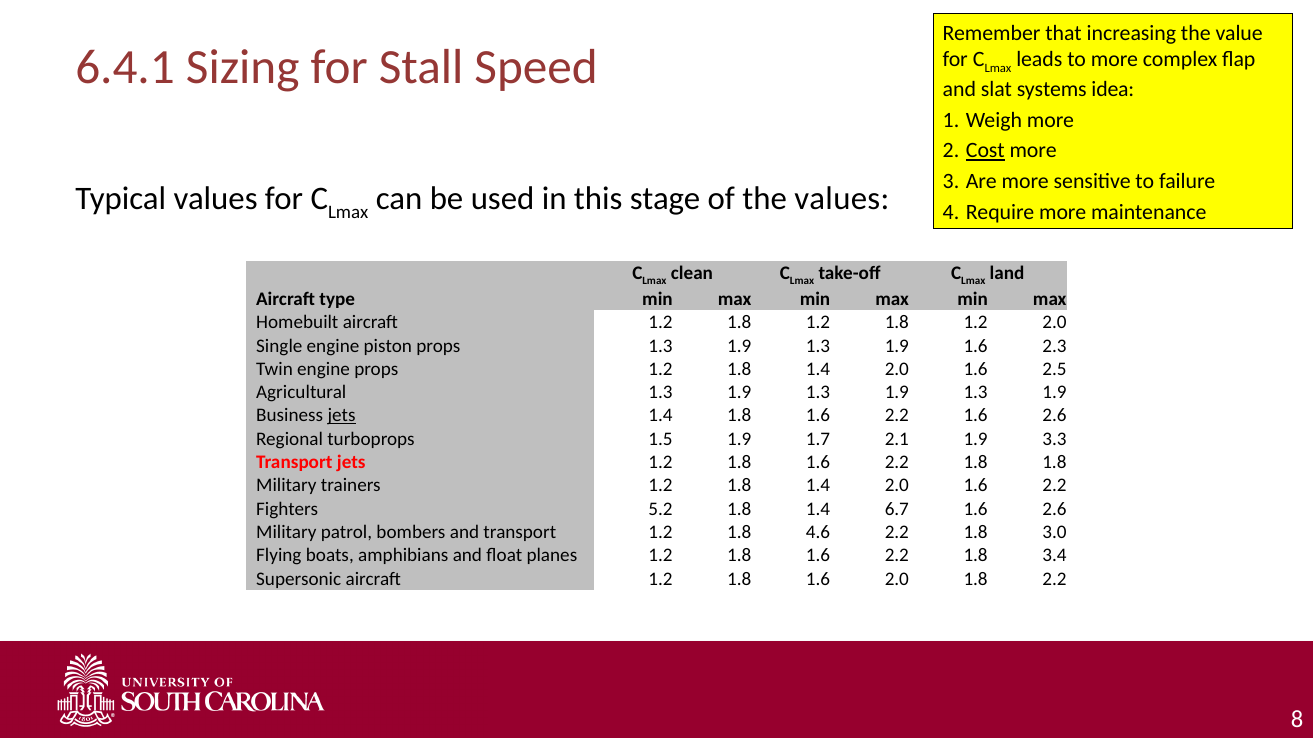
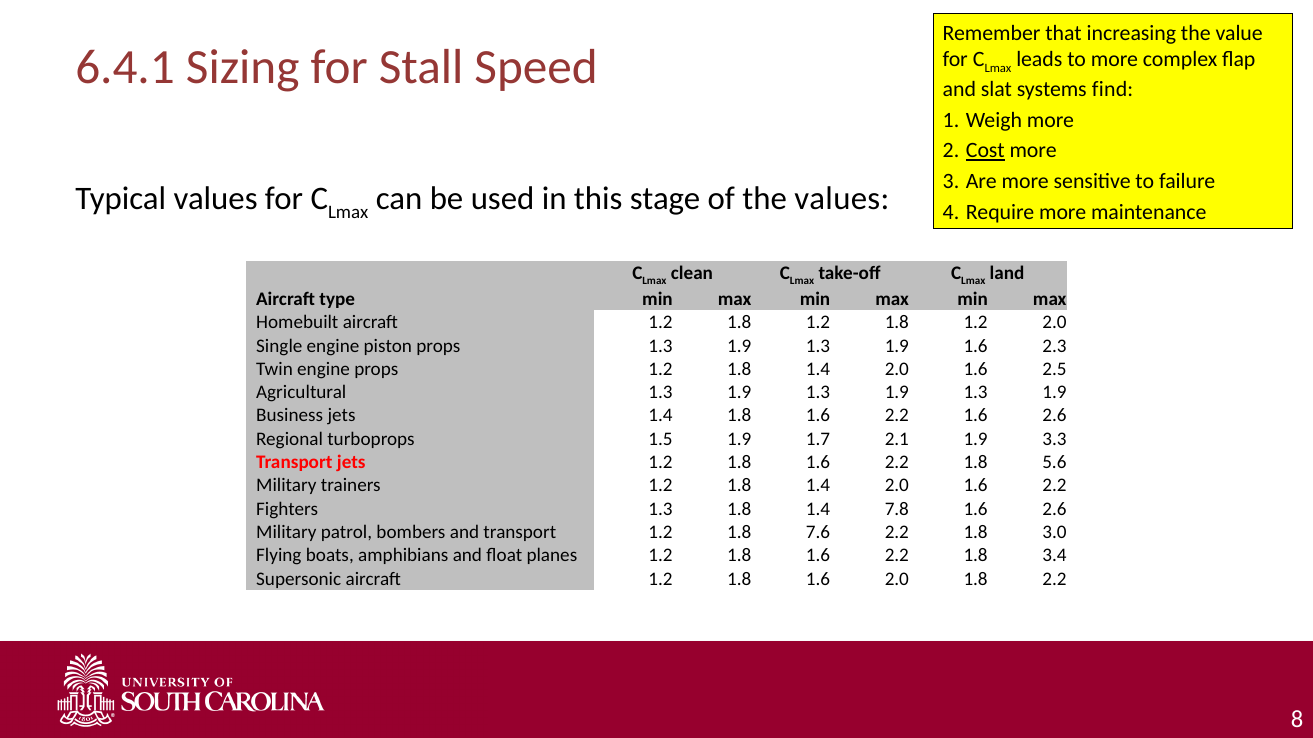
idea: idea -> find (1113, 90)
jets underline: present -> none (342, 416)
1.8 1.8: 1.8 -> 5.6 (1054, 463)
Fighters 5.2: 5.2 -> 1.3 (661, 509)
6.7: 6.7 -> 7.8 (897, 509)
4.6: 4.6 -> 7.6 (818, 533)
